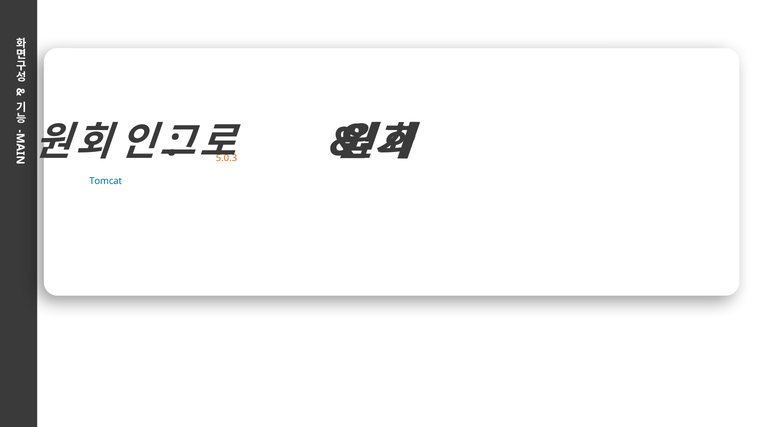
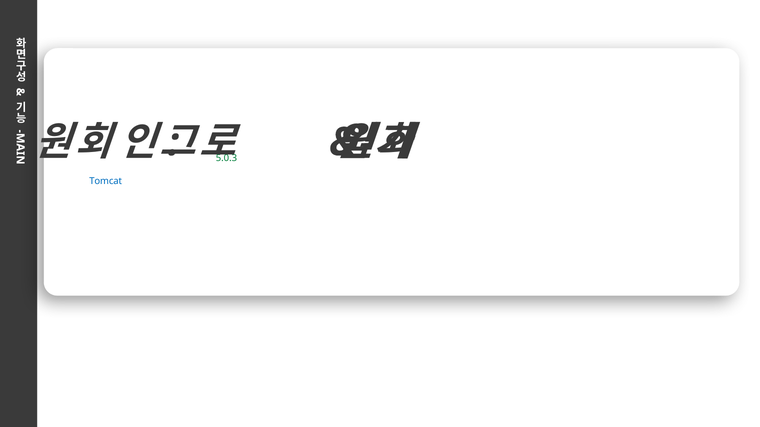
5.0.3 colour: orange -> green (226, 159)
